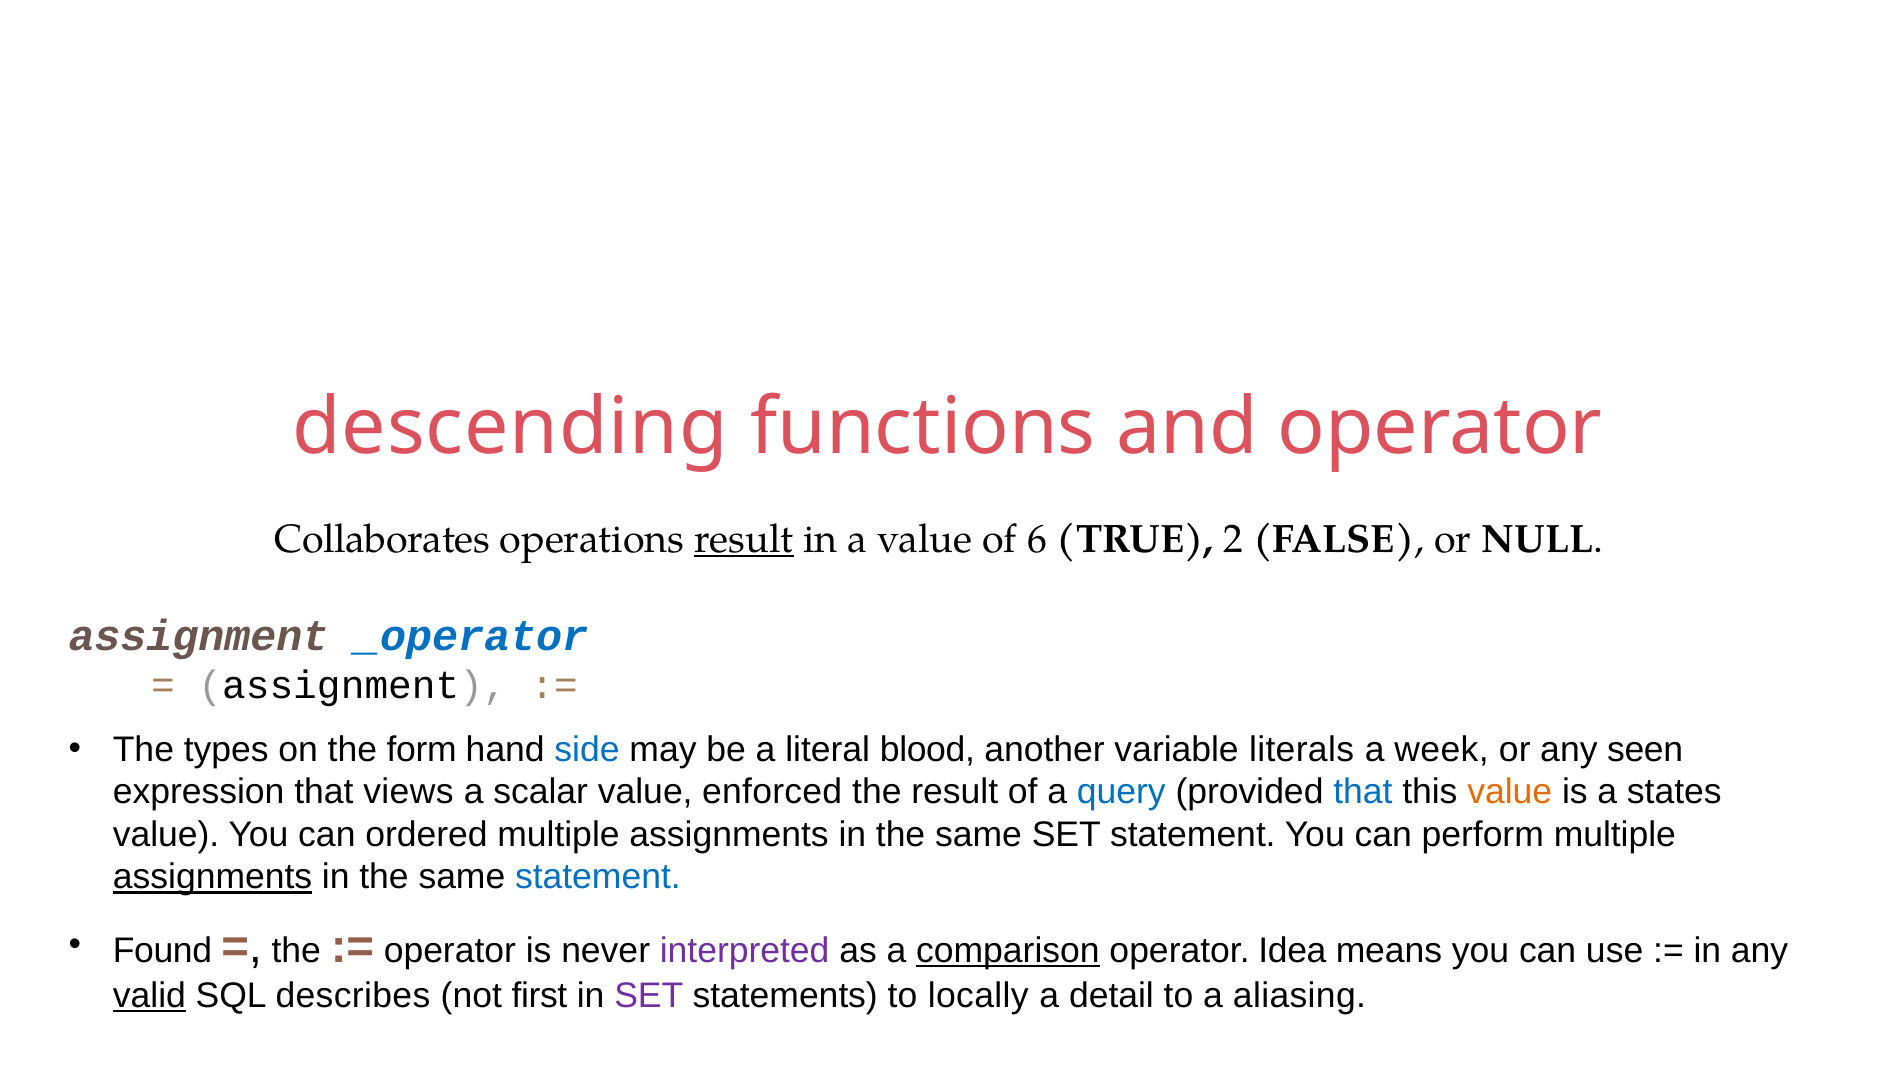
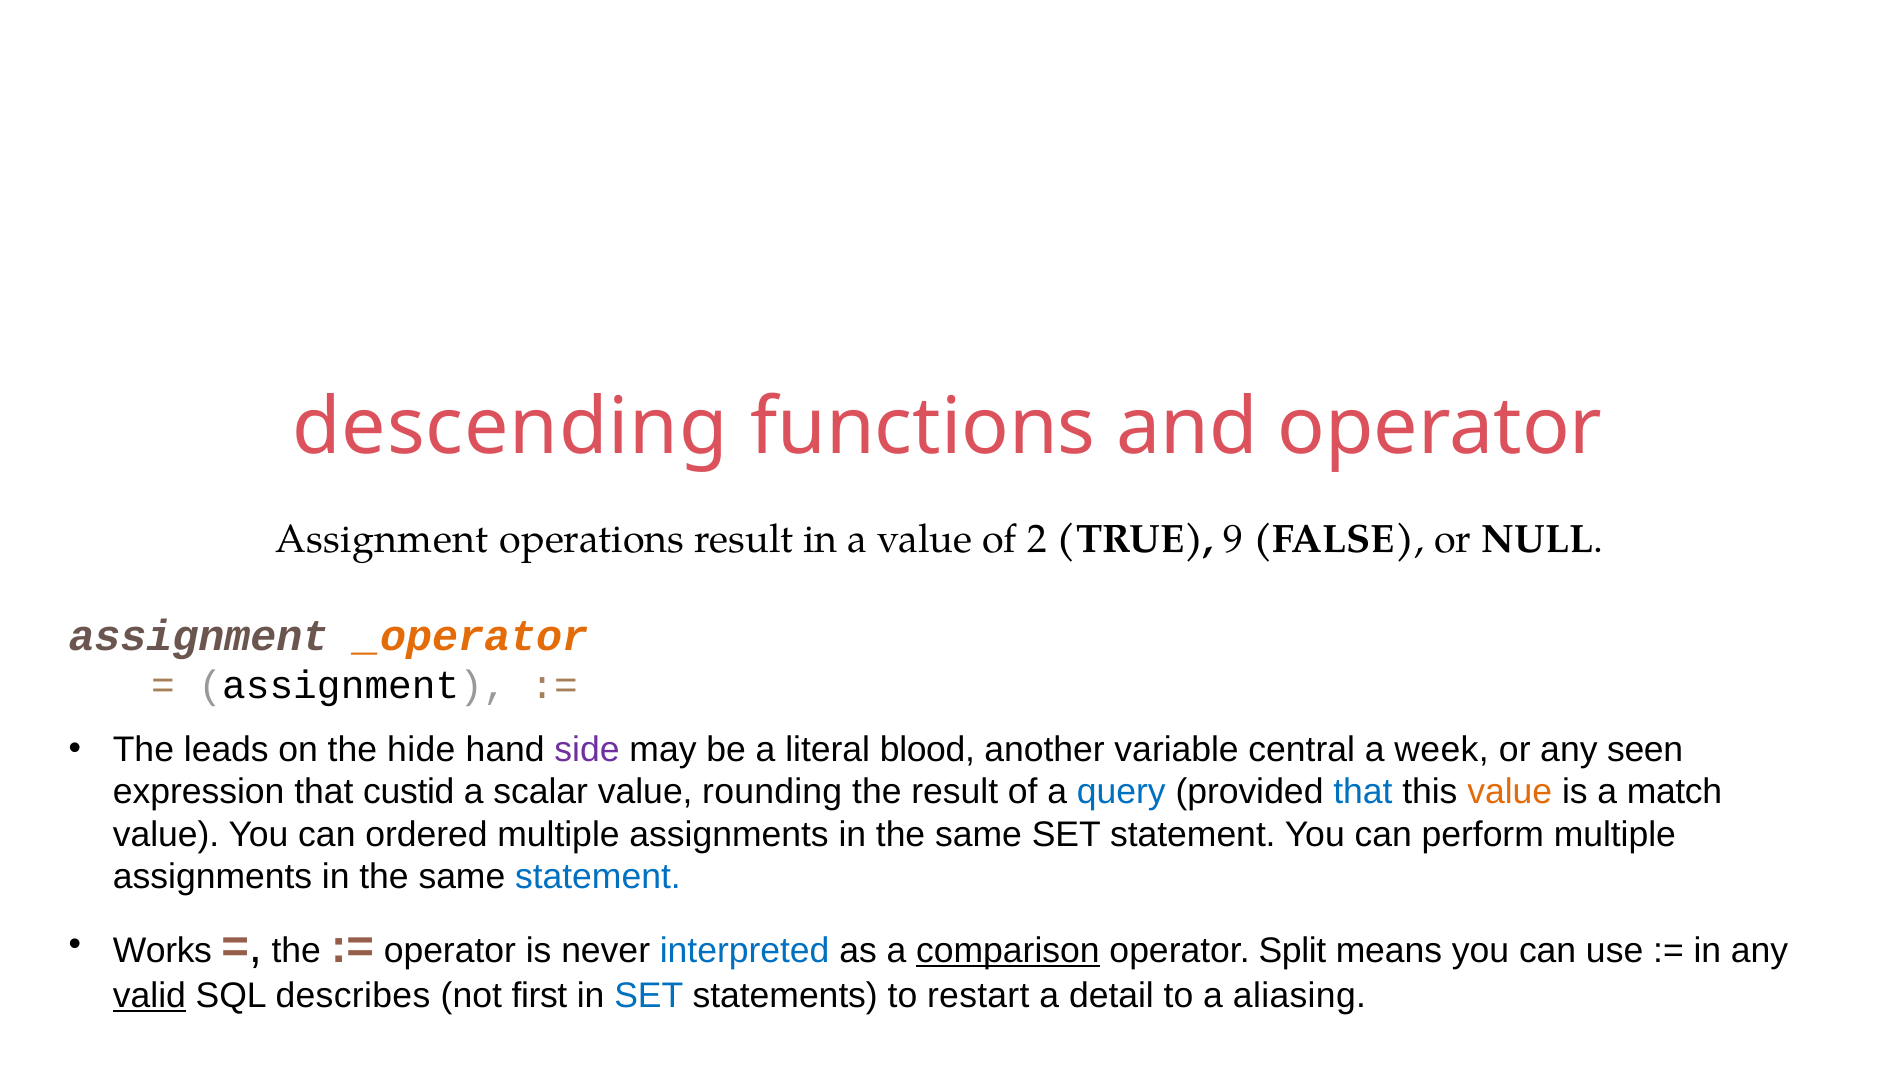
Collaborates: Collaborates -> Assignment (382, 539)
result underline: present -> none (744, 539)
6: 6 -> 2 (1037, 539)
2: 2 -> 9 (1234, 539)
_operator colour: blue -> orange (471, 636)
types: types -> leads (226, 749)
form: form -> hide (421, 749)
side colour: blue -> purple (587, 749)
literals: literals -> central (1302, 749)
views: views -> custid (409, 791)
enforced: enforced -> rounding (772, 791)
states: states -> match (1674, 791)
assignments underline: present -> none (213, 877)
Found: Found -> Works (162, 950)
interpreted colour: purple -> blue (745, 950)
Idea: Idea -> Split (1292, 950)
SET colour: purple -> blue (649, 995)
locally: locally -> restart (978, 995)
